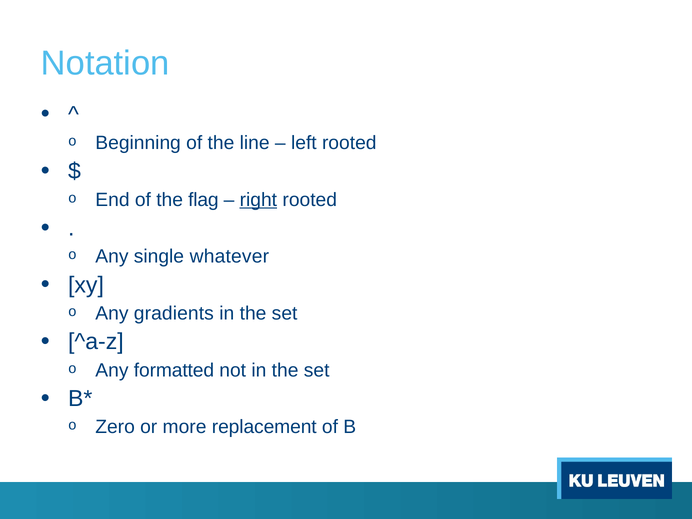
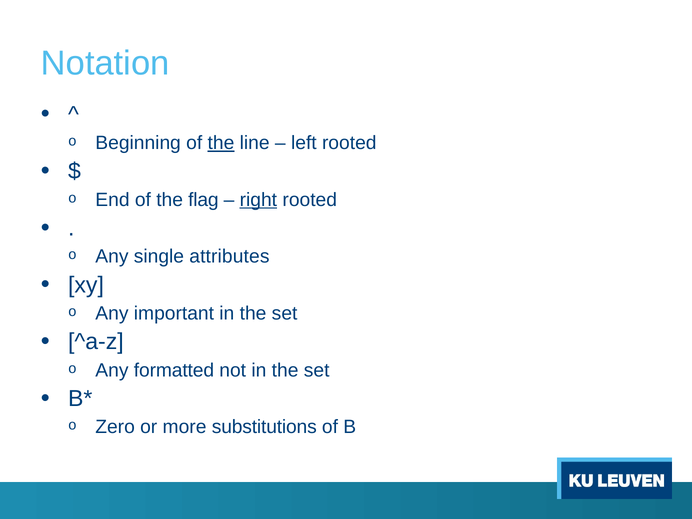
the underline: none -> present (221, 143)
whatever: whatever -> attributes (229, 257)
gradients: gradients -> important (174, 313)
replacement: replacement -> substitutions (264, 427)
